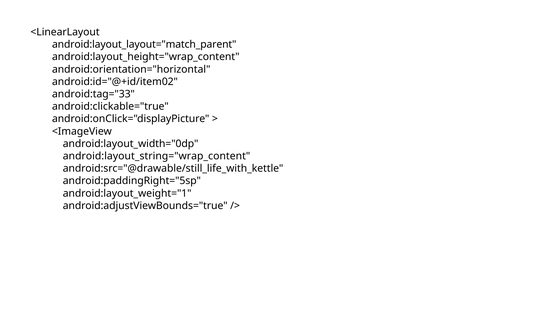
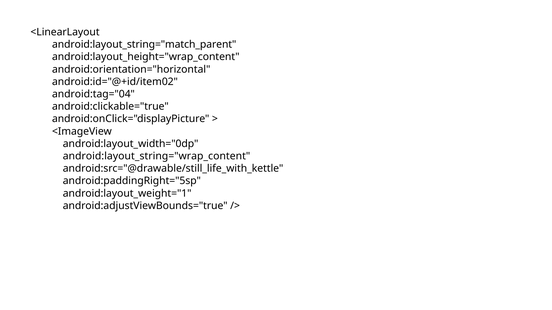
android:layout_layout="match_parent: android:layout_layout="match_parent -> android:layout_string="match_parent (144, 45)
android:tag="33: android:tag="33 -> android:tag="04 (93, 94)
